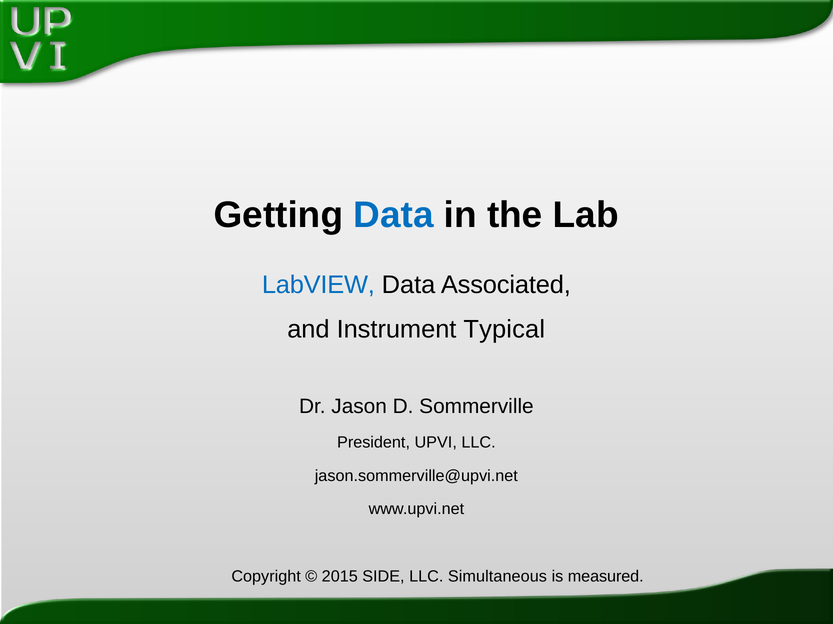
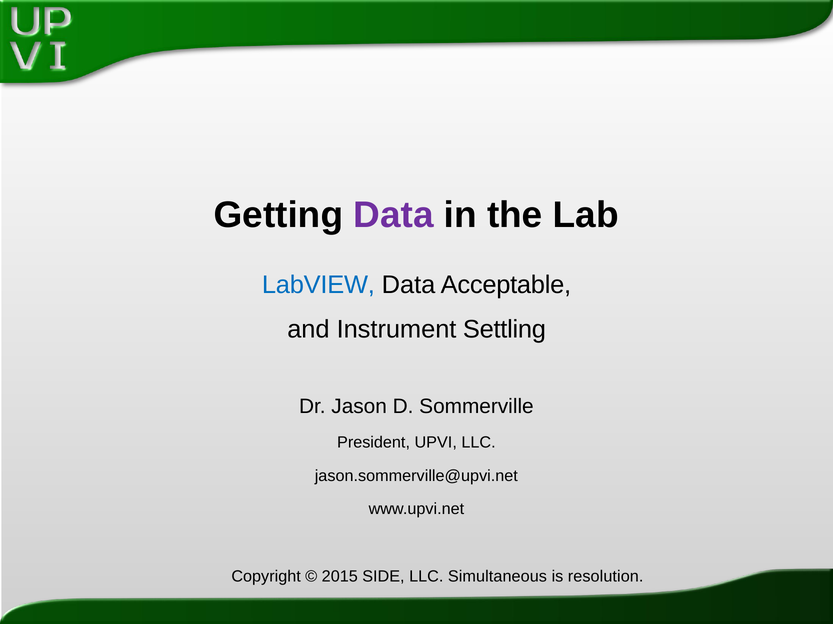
Data colour: blue -> purple (394, 215)
Associated: Associated -> Acceptable (506, 285)
Typical: Typical -> Settling (504, 330)
measured: measured -> resolution (606, 577)
